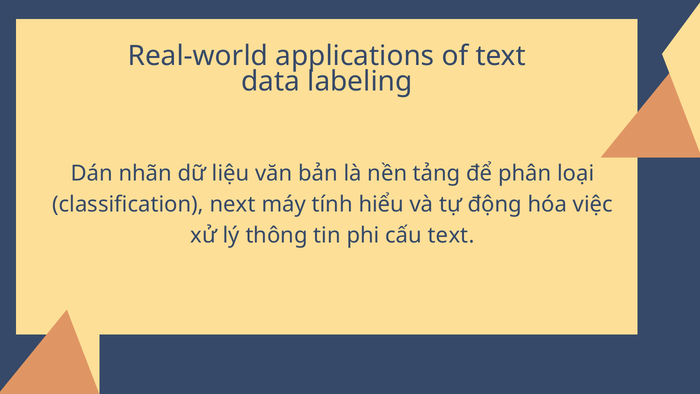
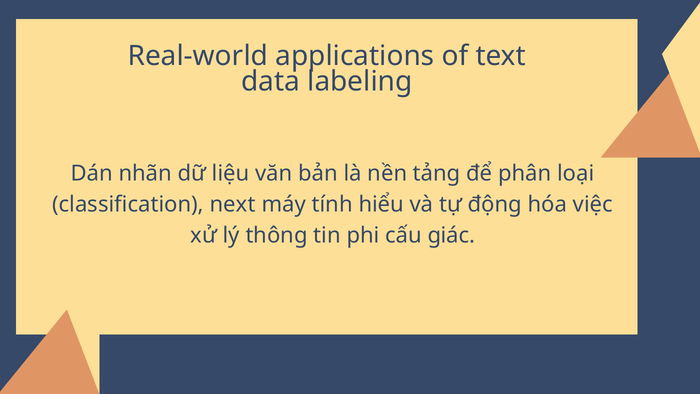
cấu text: text -> giác (451, 235)
